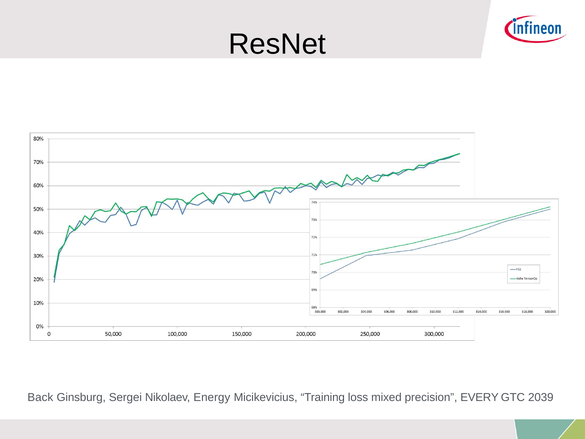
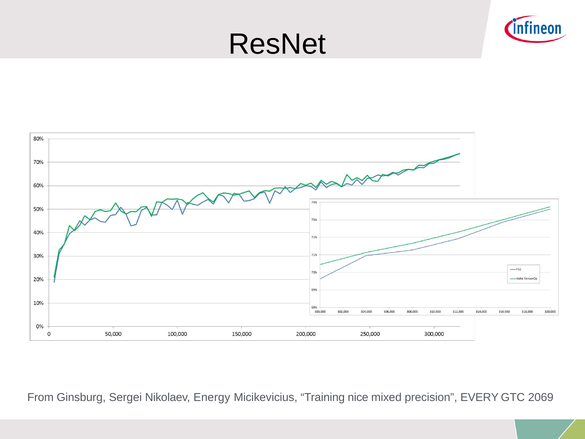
Back: Back -> From (40, 397)
loss: loss -> nice (358, 397)
2039: 2039 -> 2069 (541, 397)
